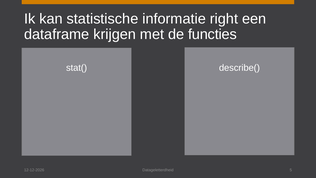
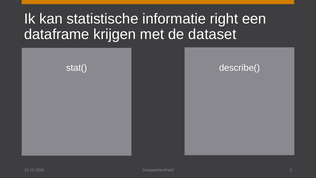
functies: functies -> dataset (212, 34)
